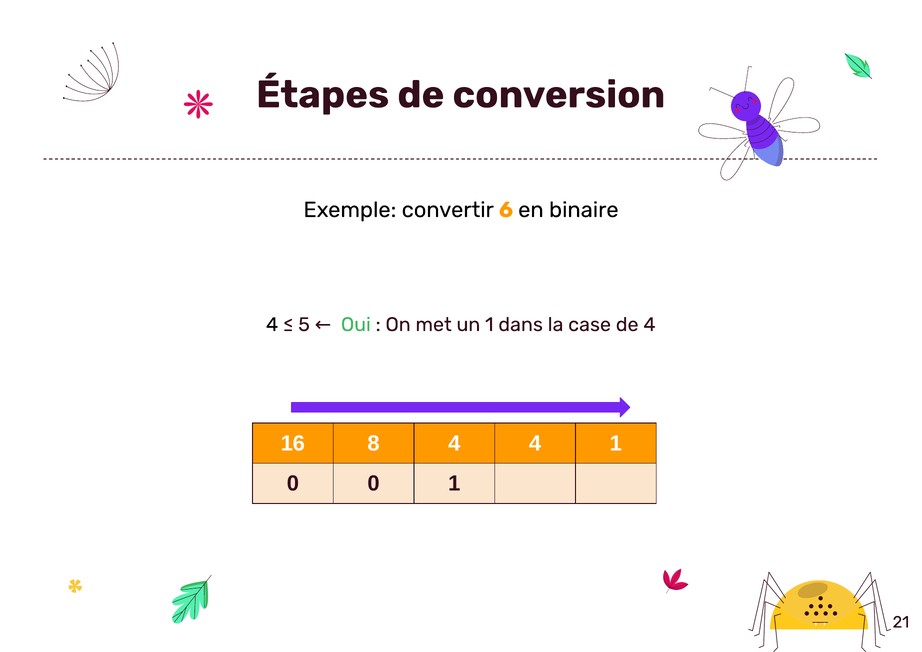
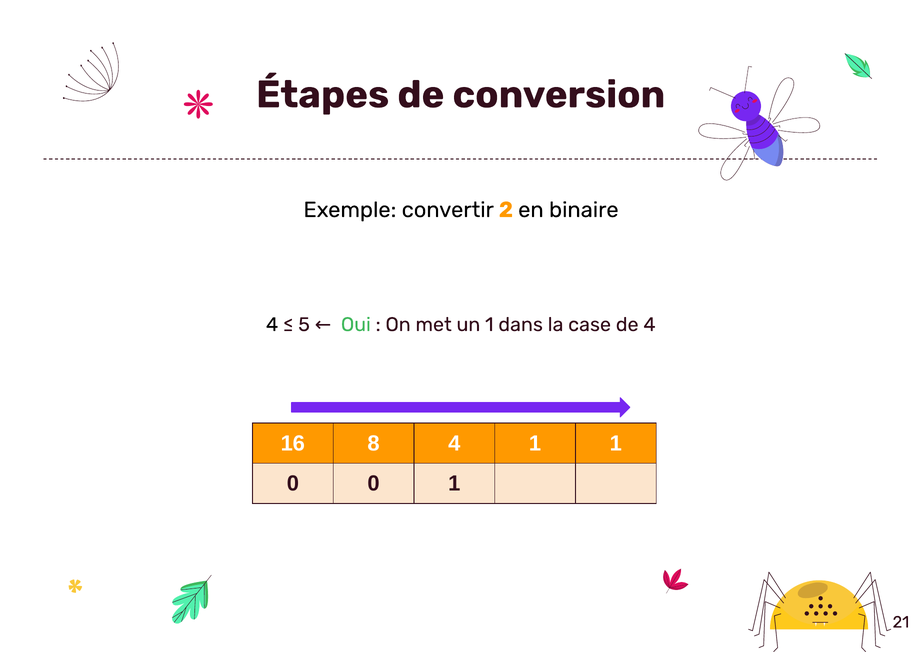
6: 6 -> 2 (506, 210)
4 4: 4 -> 1 (535, 443)
